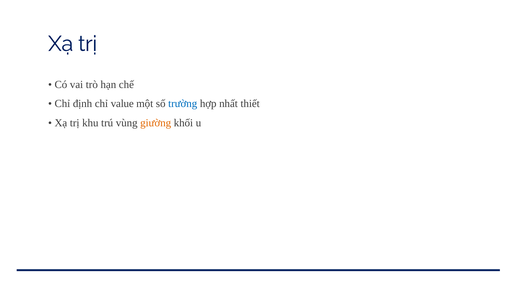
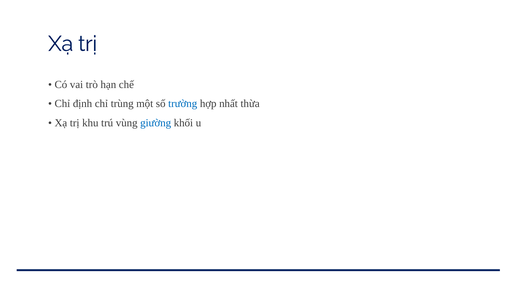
value: value -> trùng (122, 104)
thiết: thiết -> thừa (250, 104)
giường colour: orange -> blue (156, 123)
